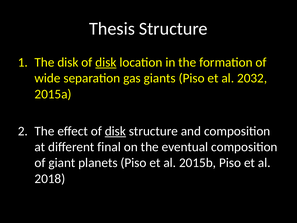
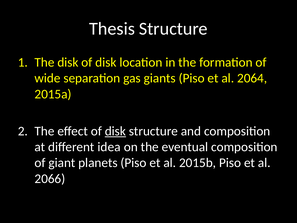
disk underline: present -> none (106, 62)
2032: 2032 -> 2064 (252, 78)
final: final -> idea (109, 147)
2018: 2018 -> 2066 (50, 178)
